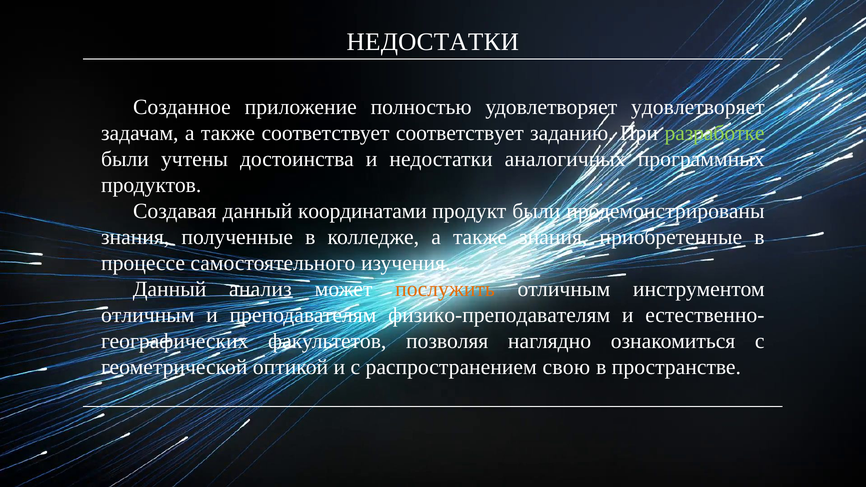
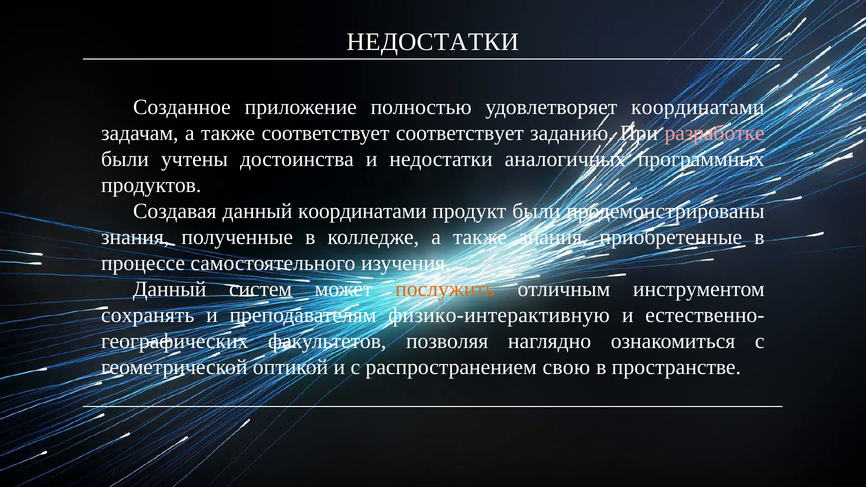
удовлетворяет удовлетворяет: удовлетворяет -> координатами (698, 107)
разработке colour: light green -> pink (715, 133)
анализ: анализ -> систем (261, 289)
отличным: отличным -> сохранять (148, 315)
физико-преподавателям: физико-преподавателям -> физико-интерактивную (499, 315)
